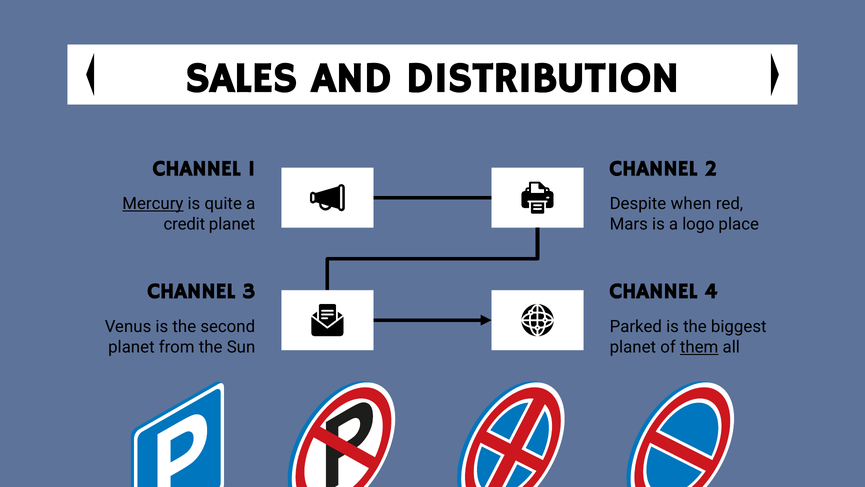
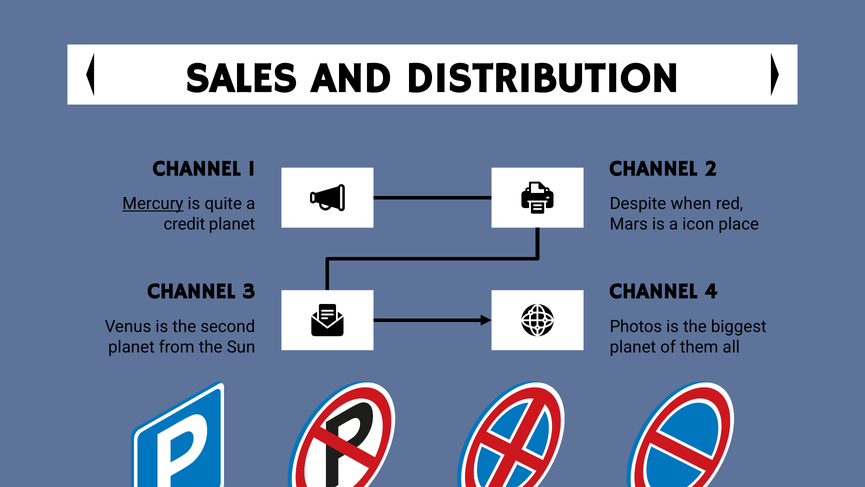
logo: logo -> icon (698, 224)
Parked: Parked -> Photos (636, 327)
them underline: present -> none (699, 347)
